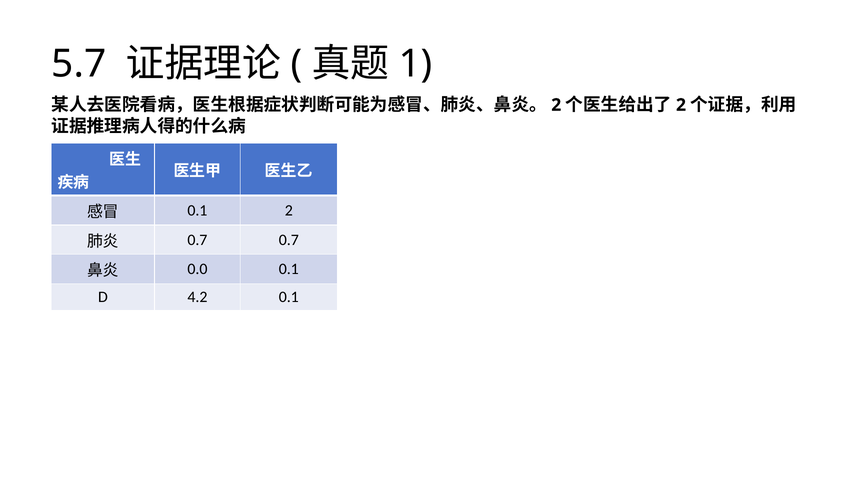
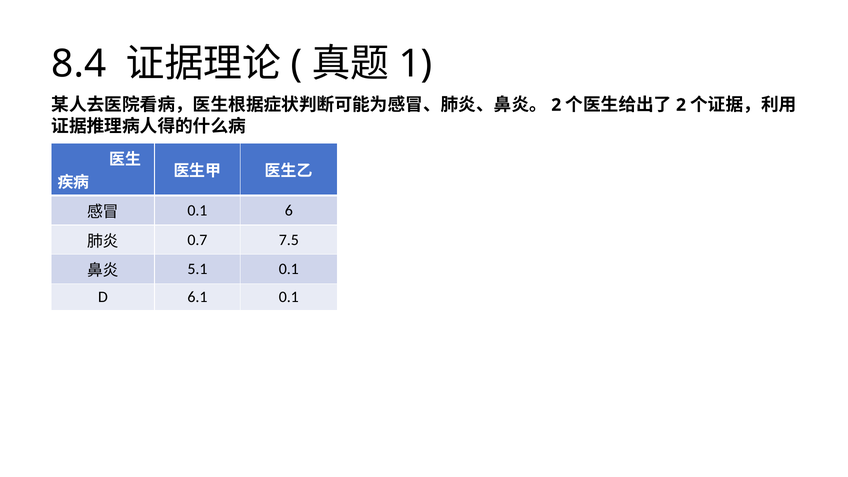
5.7: 5.7 -> 8.4 (79, 64)
0.1 2: 2 -> 6 (289, 210)
0.7 0.7: 0.7 -> 7.5 (289, 240)
0.0: 0.0 -> 5.1 (197, 269)
4.2: 4.2 -> 6.1 (197, 297)
